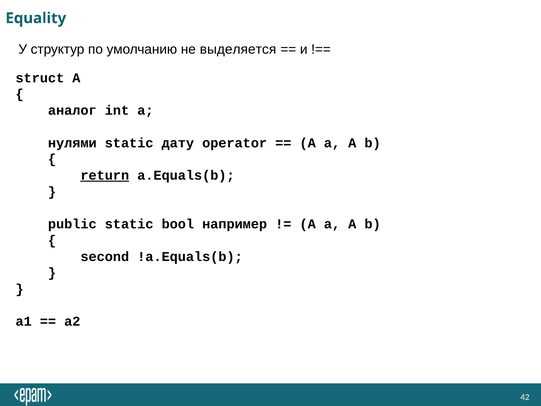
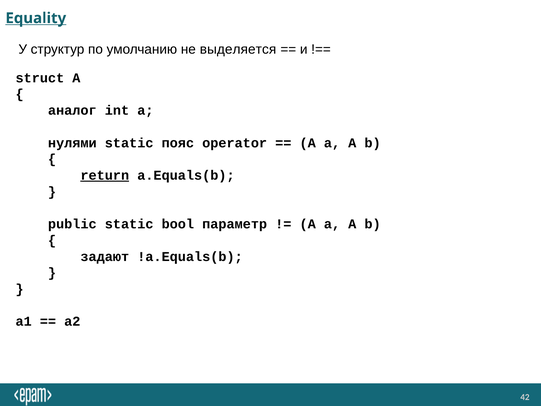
Equality underline: none -> present (36, 18)
дату: дату -> пояс (178, 143)
например: например -> параметр (235, 224)
second: second -> задают (105, 256)
